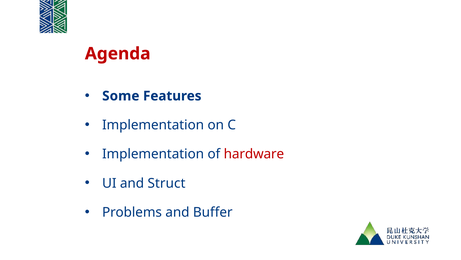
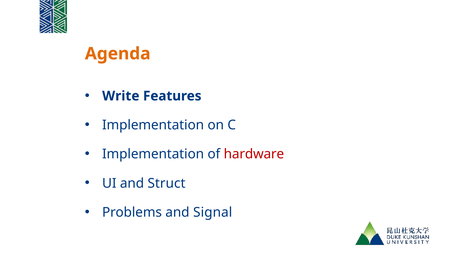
Agenda colour: red -> orange (118, 54)
Some: Some -> Write (121, 96)
Buffer: Buffer -> Signal (213, 212)
